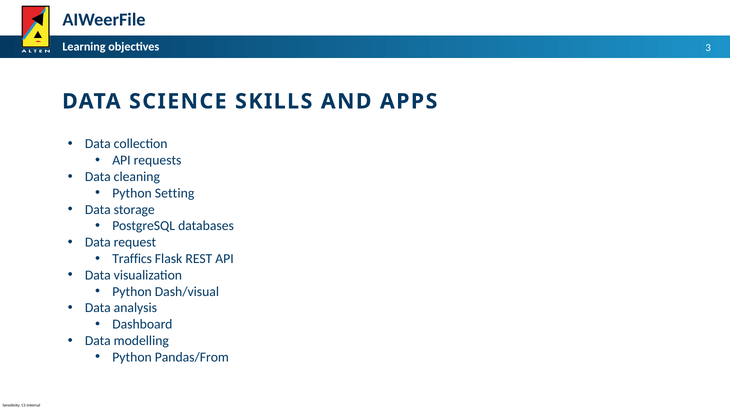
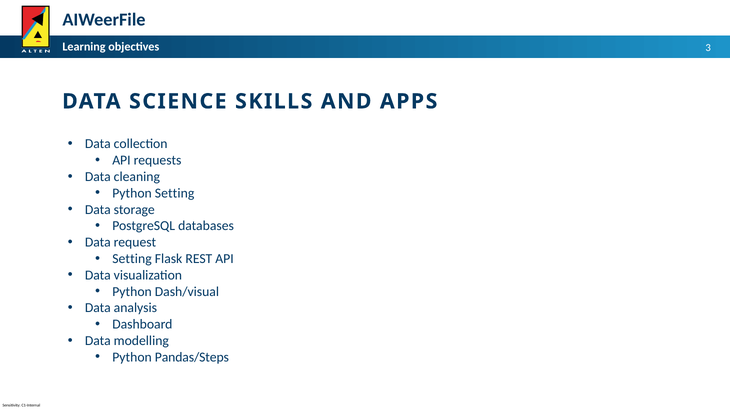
Traffics: Traffics -> Setting (132, 259)
Pandas/From: Pandas/From -> Pandas/Steps (192, 358)
